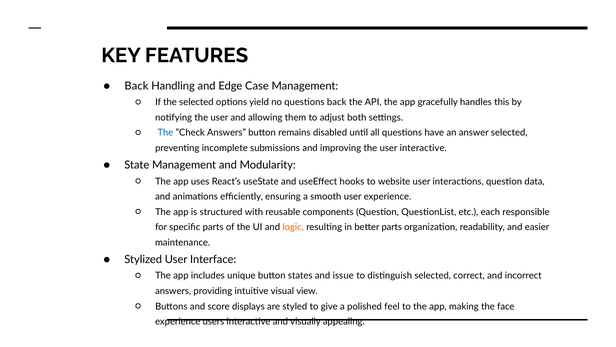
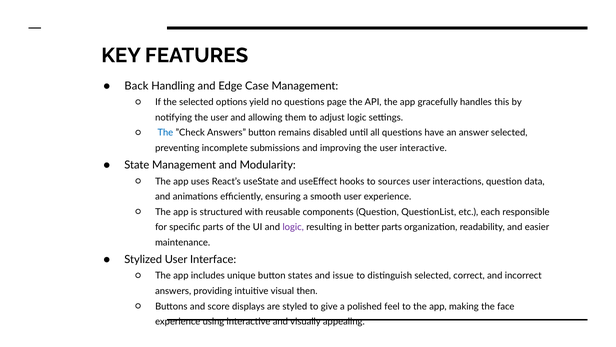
questions back: back -> page (337, 102)
adjust both: both -> logic (357, 117)
website: website -> sources (394, 181)
logic colour: orange -> purple (293, 227)
view: view -> then (307, 291)
users: users -> using (213, 321)
